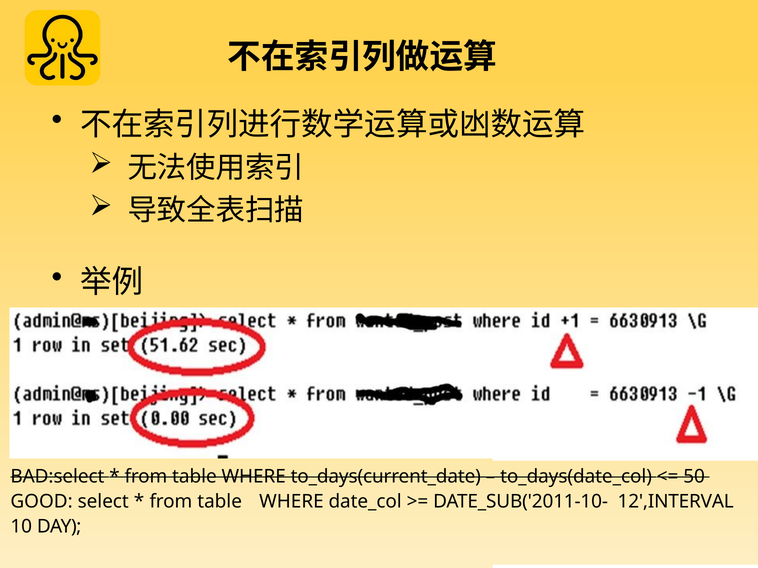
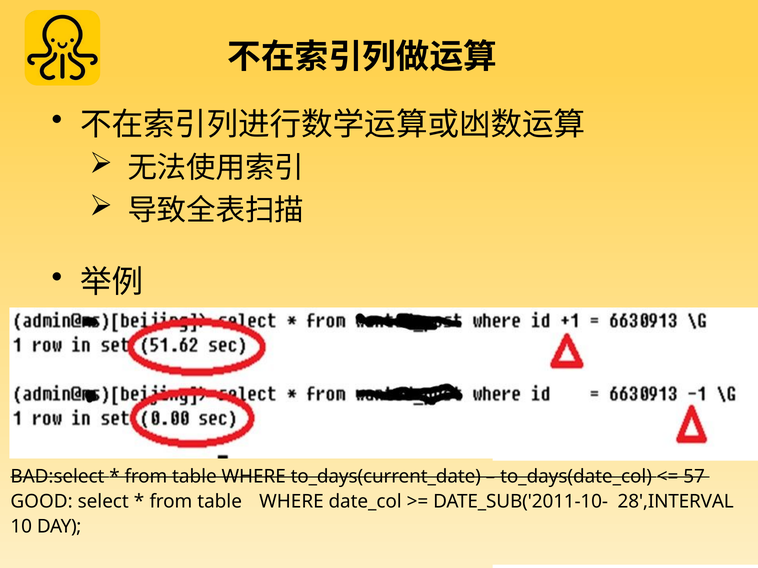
50: 50 -> 57 (694, 477)
12',INTERVAL: 12',INTERVAL -> 28',INTERVAL (676, 502)
